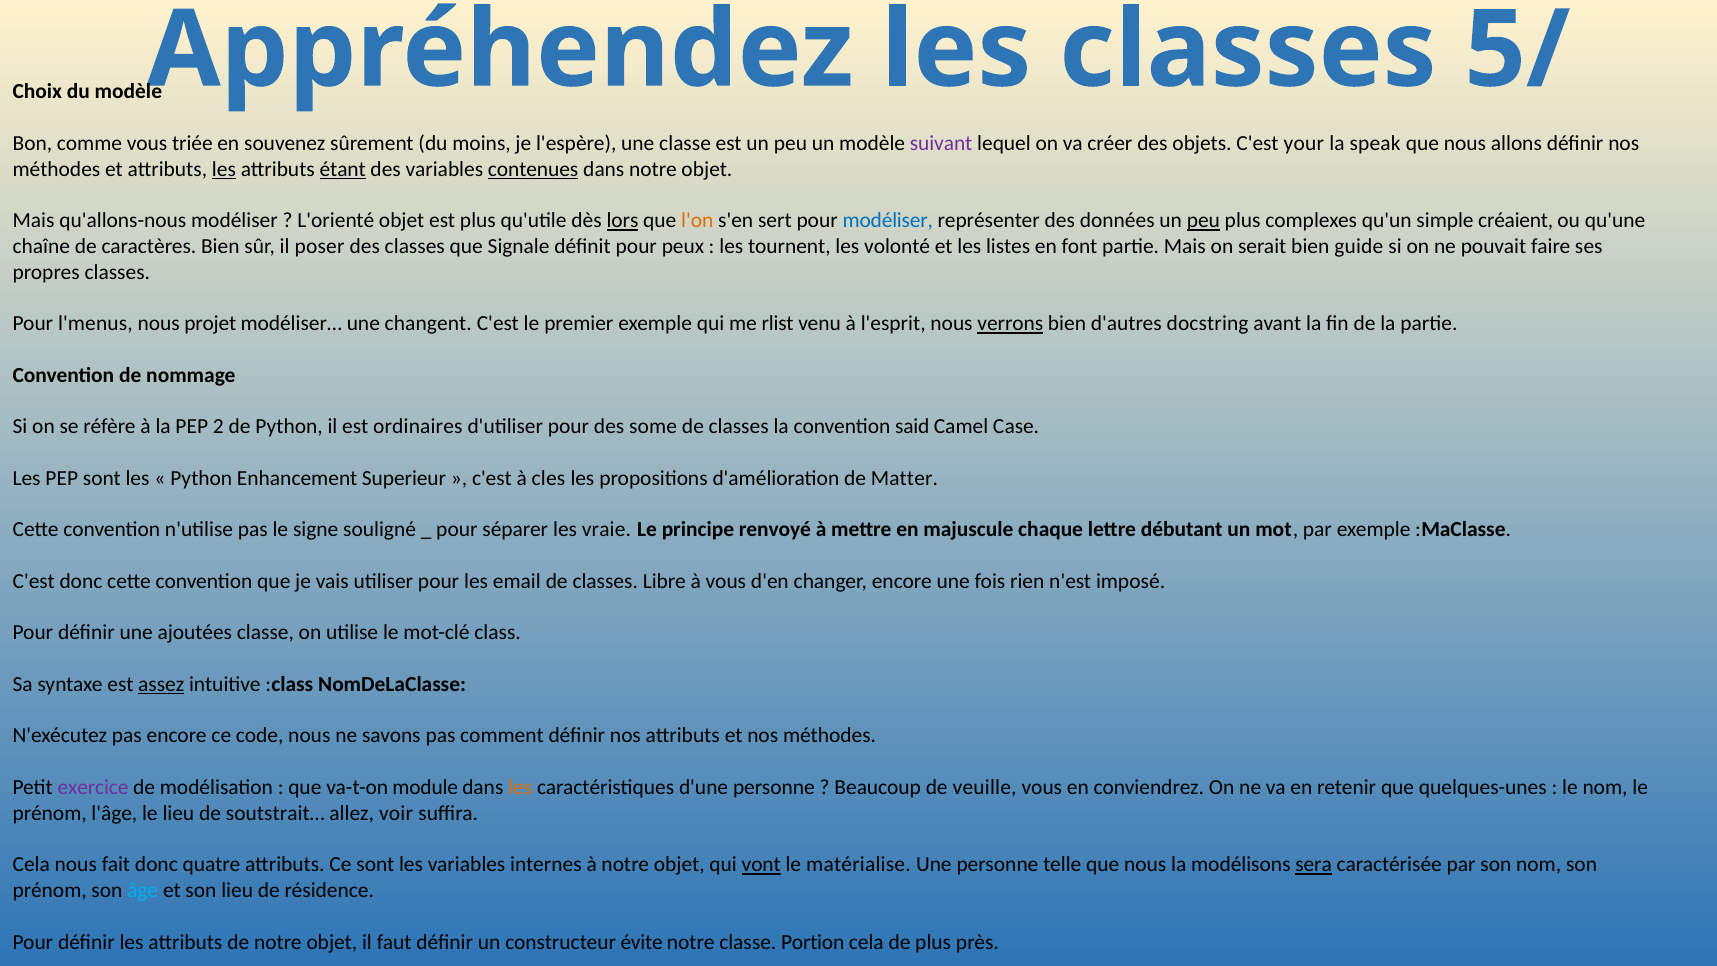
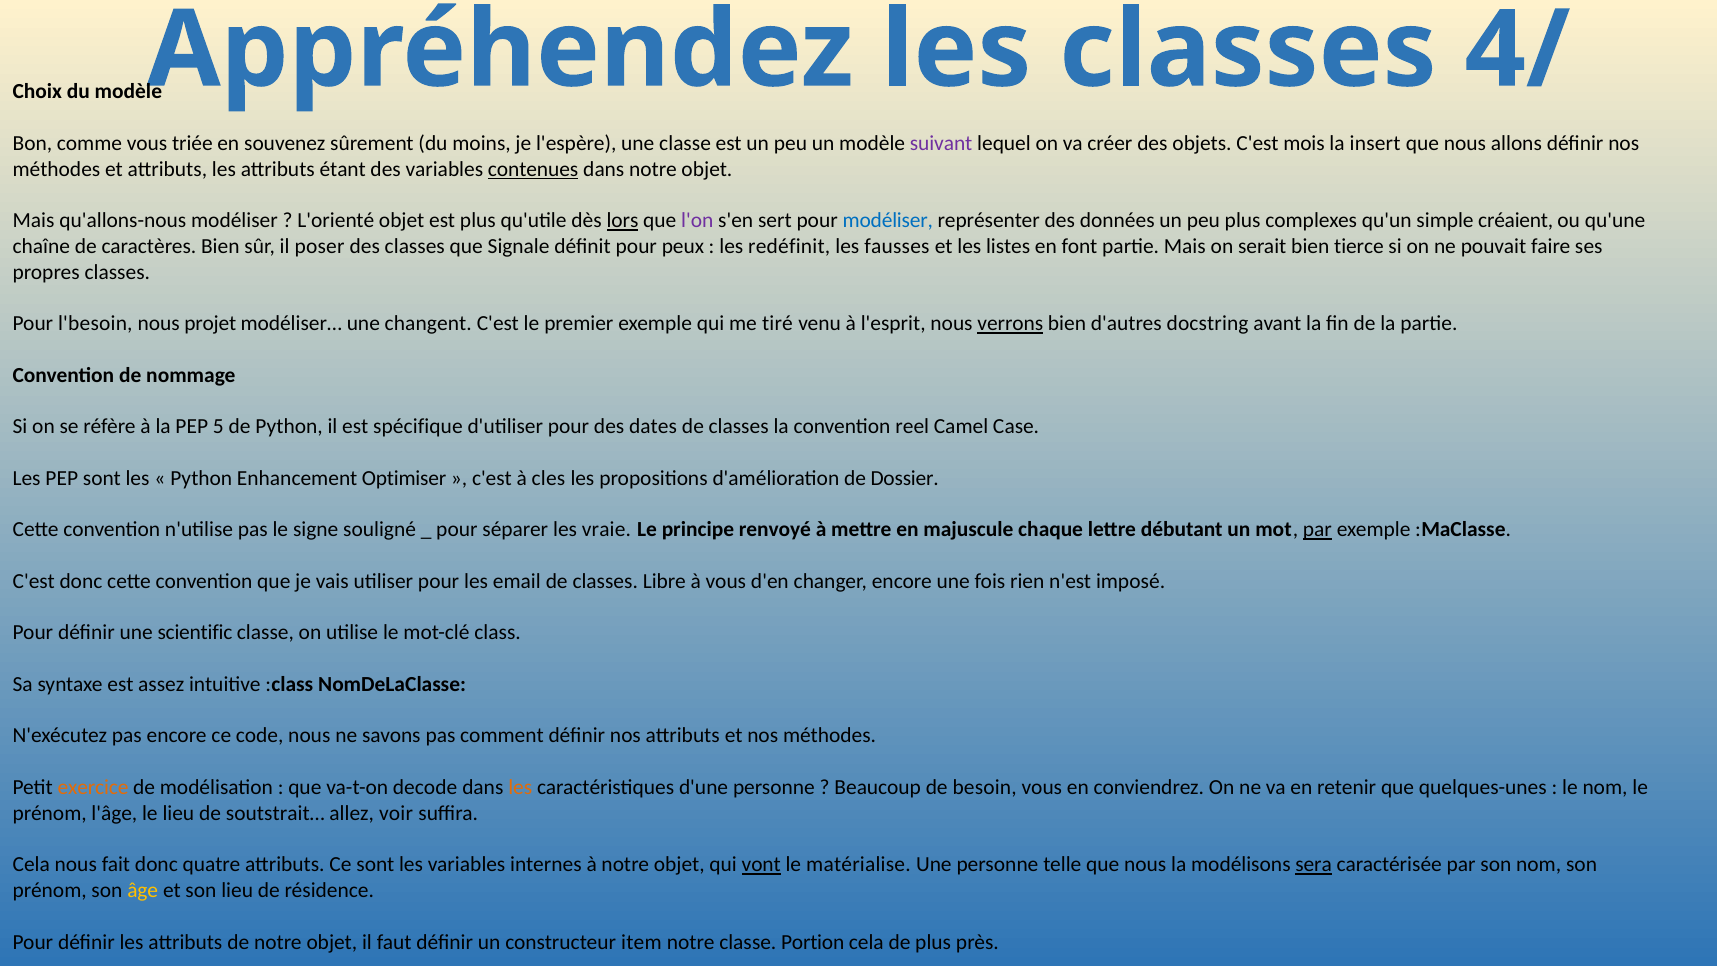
5/: 5/ -> 4/ (1517, 50)
your: your -> mois (1304, 143)
speak: speak -> insert (1375, 143)
les underline: present -> none (224, 169)
étant underline: present -> none (343, 169)
l'on colour: orange -> purple (697, 221)
peu underline: present -> none (1203, 221)
tournent: tournent -> redéfinit (789, 246)
volonté: volonté -> fausses (897, 246)
guide: guide -> tierce (1359, 246)
l'menus: l'menus -> l'besoin (95, 324)
rlist: rlist -> tiré (777, 324)
2: 2 -> 5 (218, 427)
ordinaires: ordinaires -> spécifique (418, 427)
some: some -> dates (653, 427)
said: said -> reel (912, 427)
Superieur: Superieur -> Optimiser (404, 478)
Matter: Matter -> Dossier (905, 478)
par underline: none -> present (1317, 530)
ajoutées: ajoutées -> scientific (195, 633)
assez underline: present -> none (161, 684)
exercice colour: purple -> orange (93, 787)
module: module -> decode (425, 787)
veuille: veuille -> besoin (985, 787)
âge colour: light blue -> yellow (143, 890)
évite: évite -> item (641, 942)
